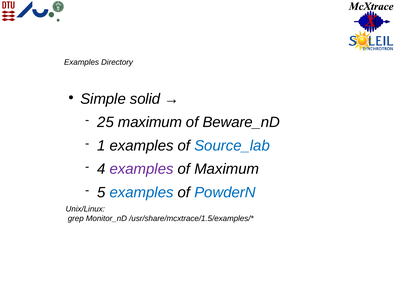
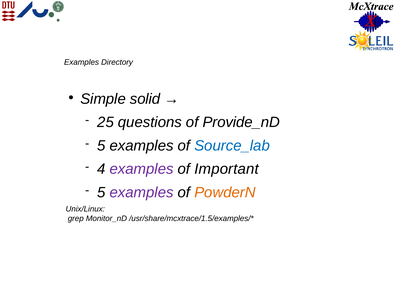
25 maximum: maximum -> questions (150, 122)
Beware_nD: Beware_nD -> Provide_nD (241, 122)
1: 1 -> 5 (101, 146)
of Maximum: Maximum -> Important (227, 169)
examples colour: blue -> purple (142, 193)
PowderN colour: blue -> orange (225, 193)
